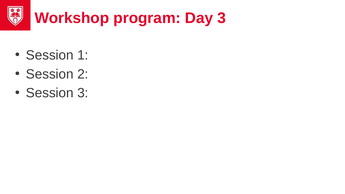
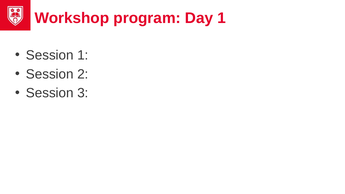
Day 3: 3 -> 1 (222, 18)
